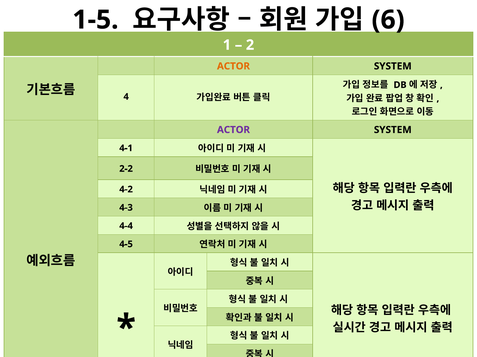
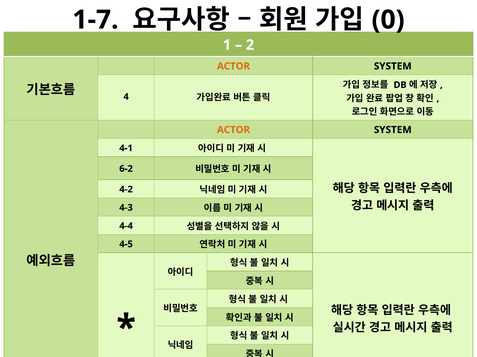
1-5: 1-5 -> 1-7 (95, 20)
6: 6 -> 0 (388, 20)
ACTOR colour: purple -> orange (233, 130)
2-2: 2-2 -> 6-2 (126, 169)
